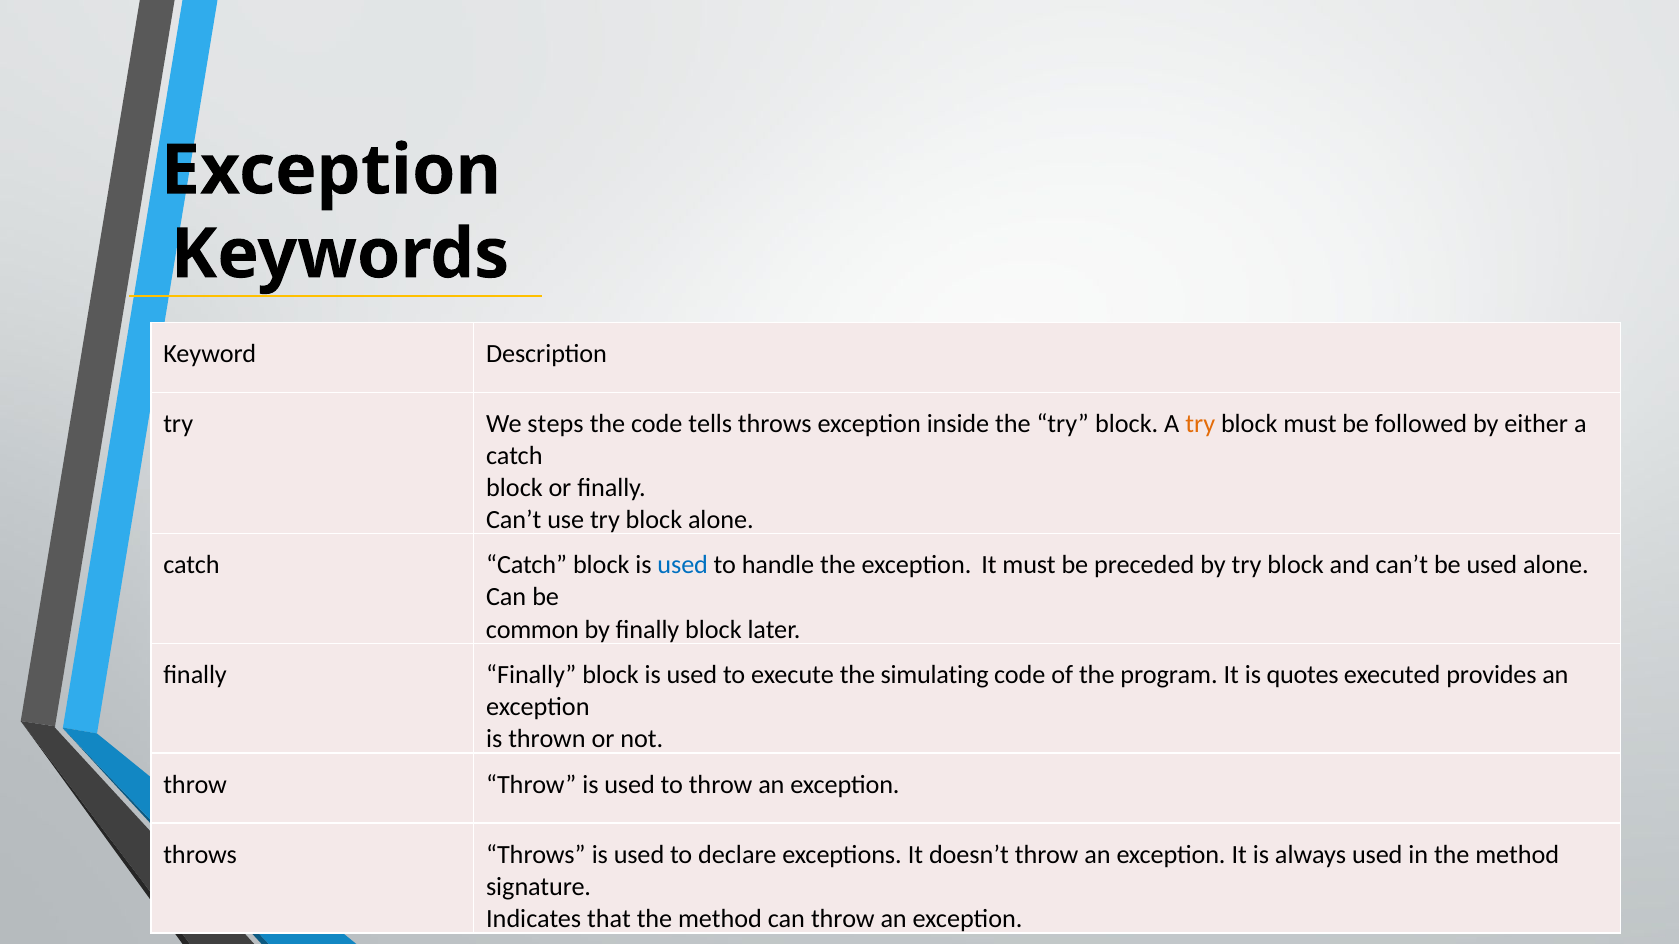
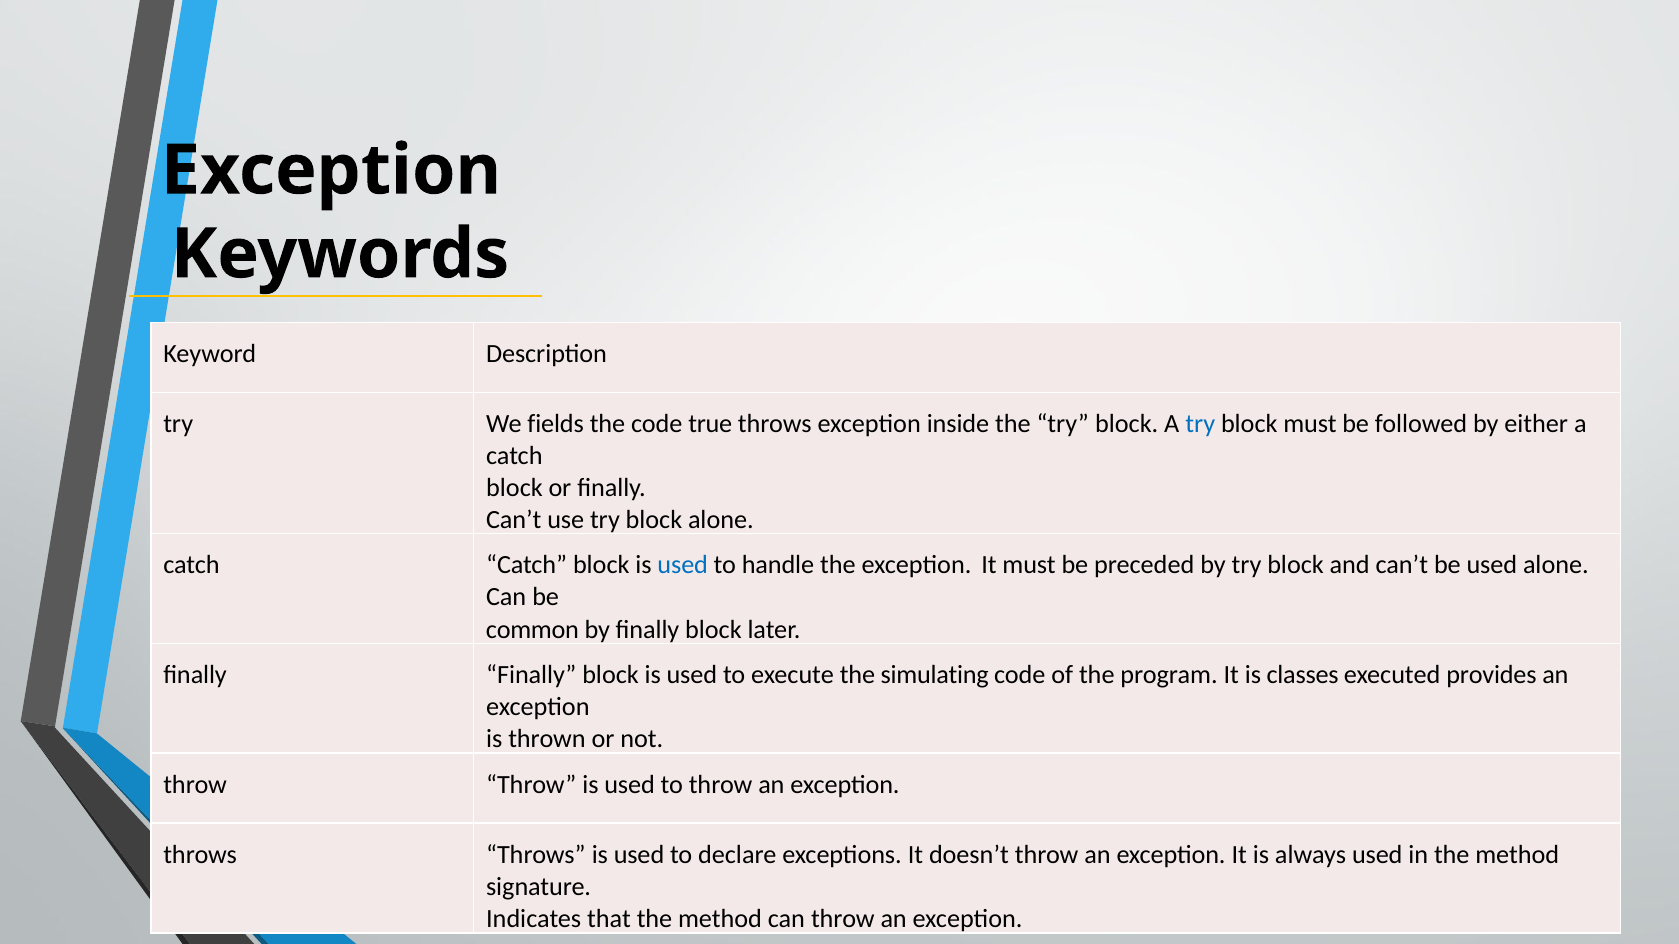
steps: steps -> fields (556, 424)
tells: tells -> true (710, 424)
try colour: orange -> blue (1200, 424)
quotes: quotes -> classes (1303, 675)
